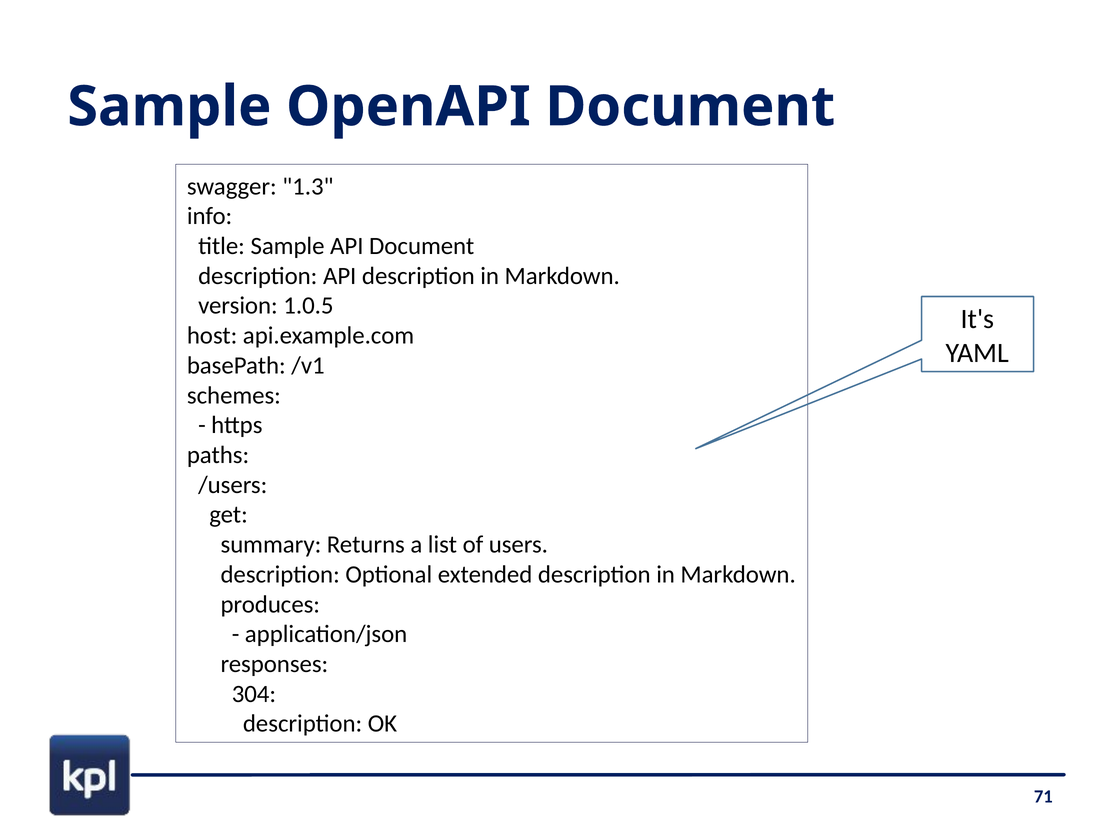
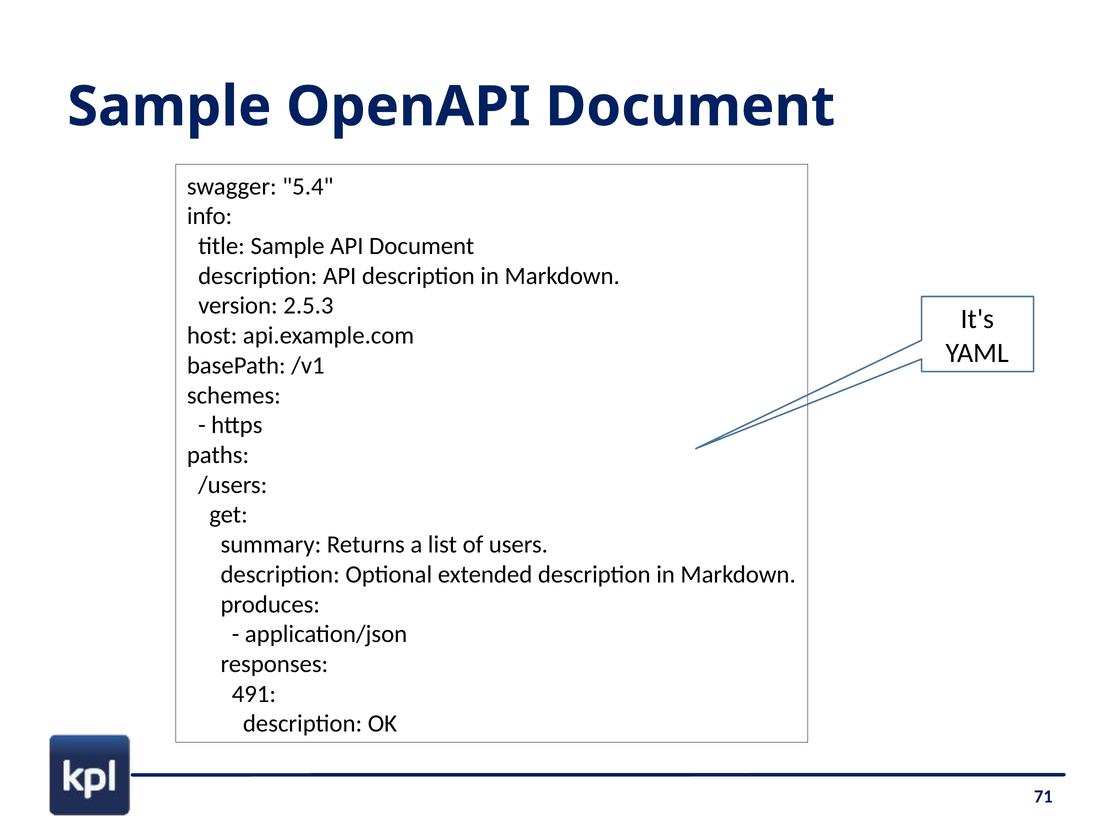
1.3: 1.3 -> 5.4 (308, 186)
1.0.5: 1.0.5 -> 2.5.3 (308, 306)
304: 304 -> 491 (254, 694)
